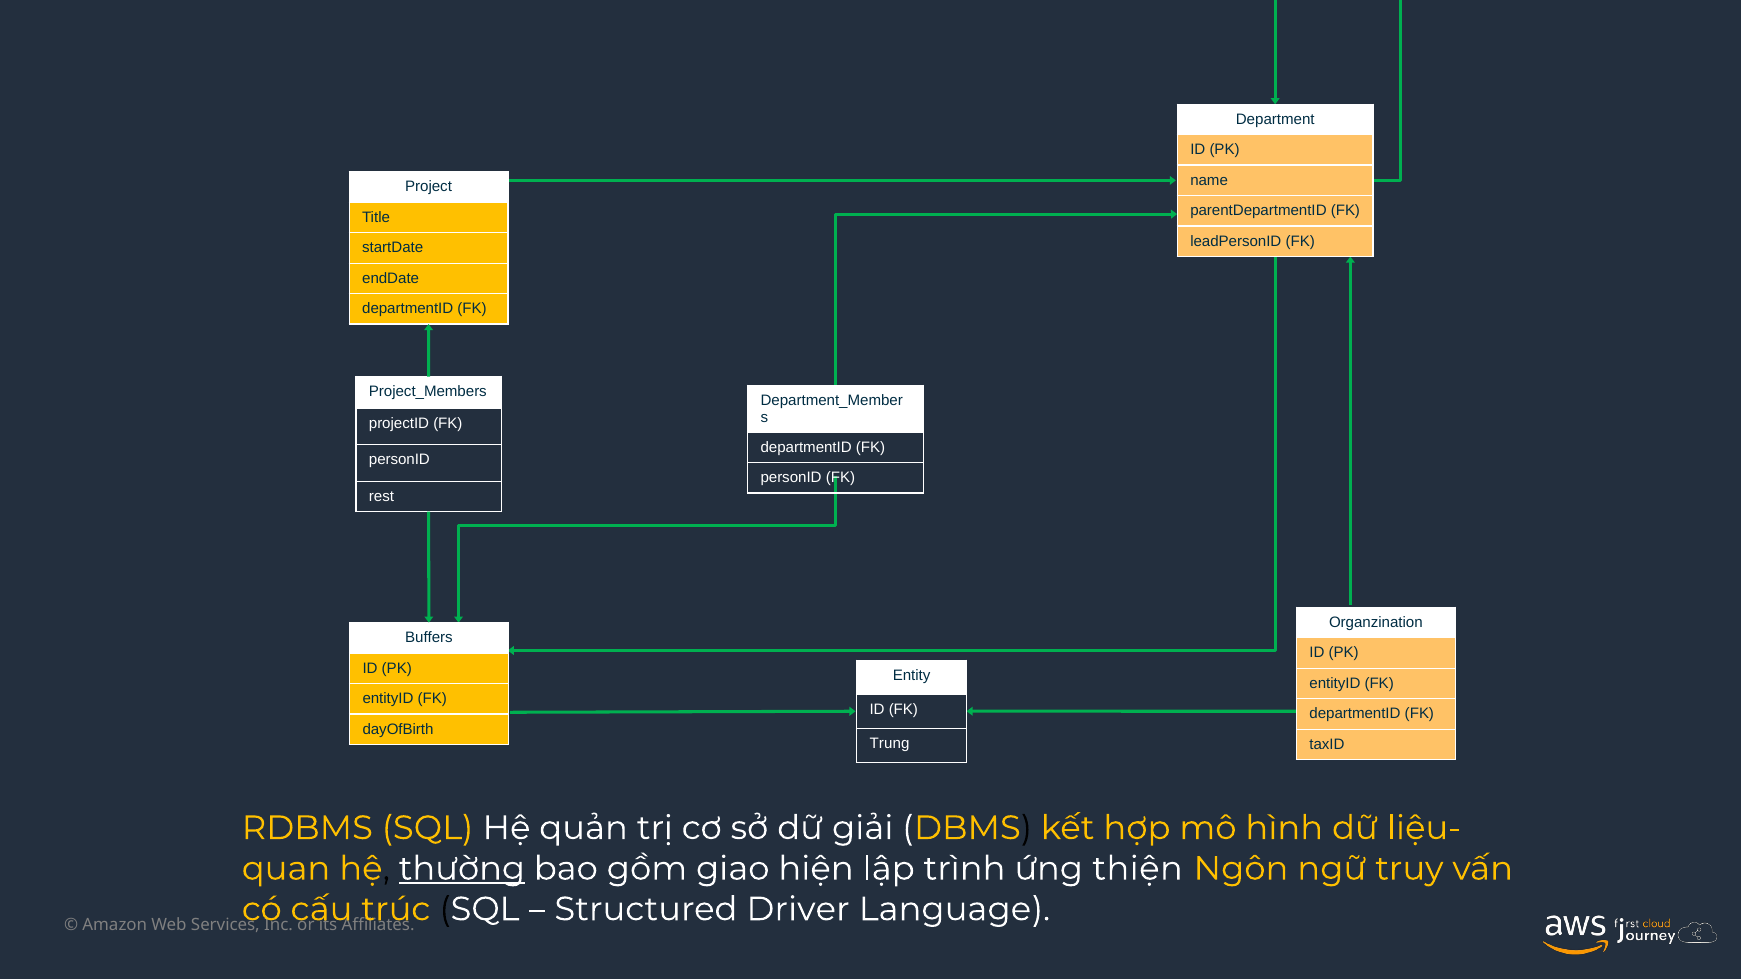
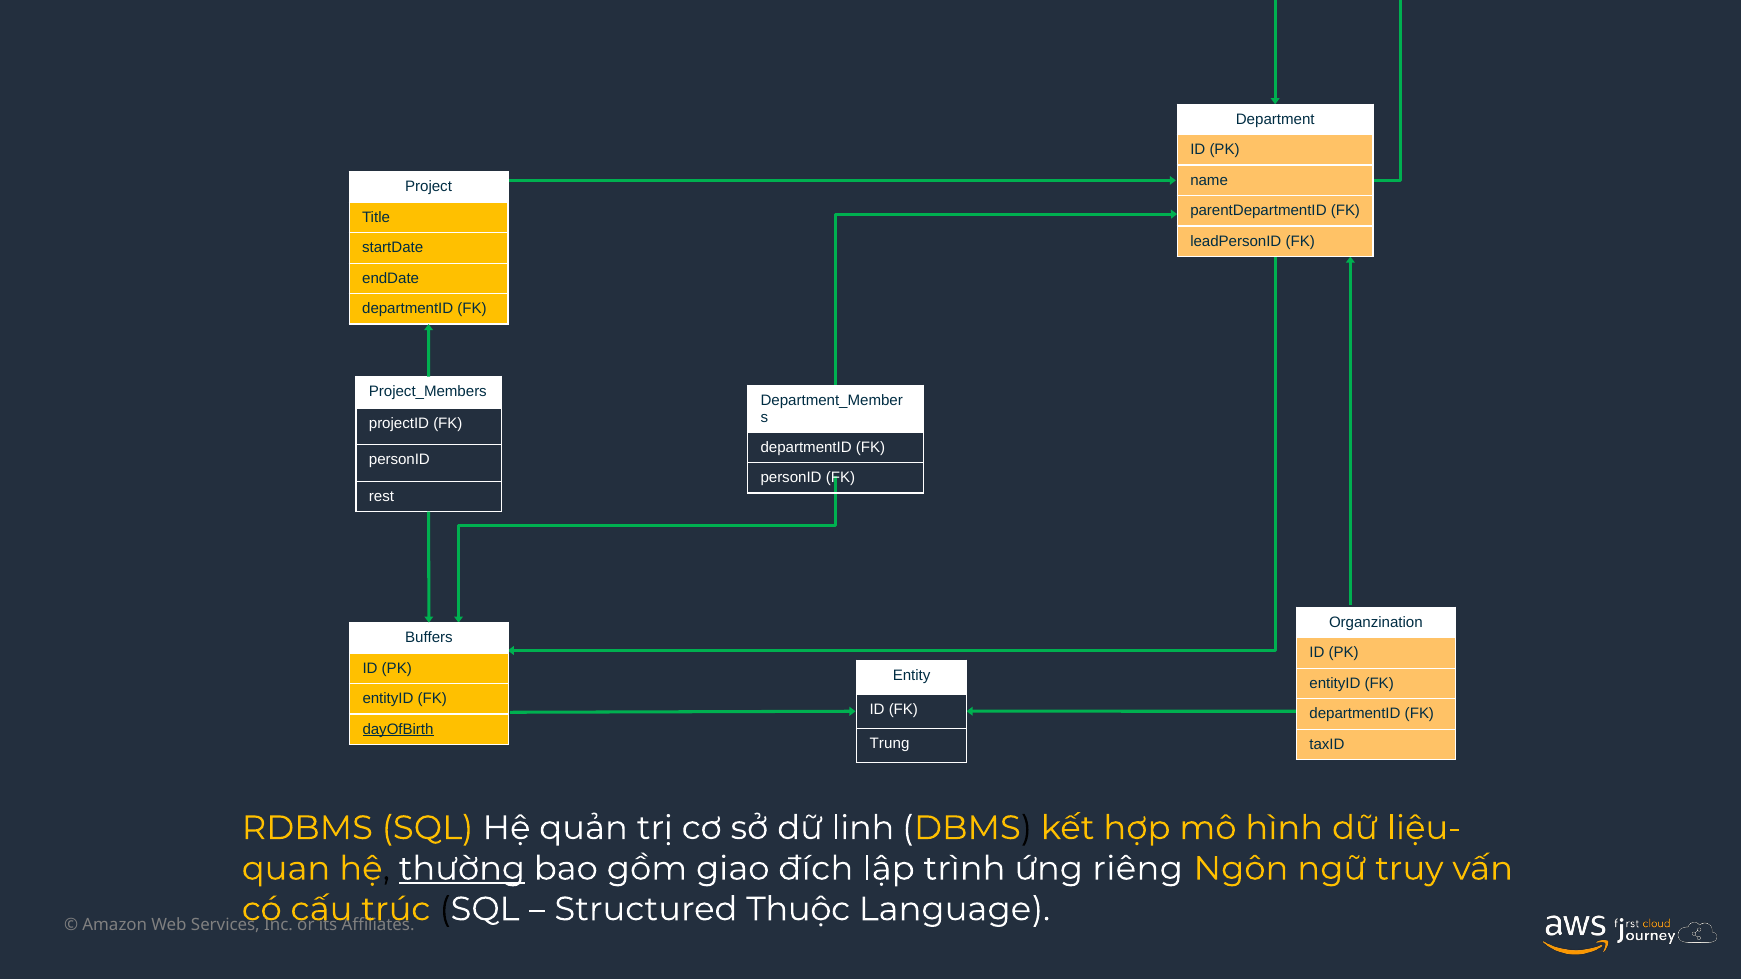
dayOfBirth underline: none -> present (398, 729)
giải: giải -> linh (863, 828)
hiện: hiện -> đích (816, 869)
thiện: thiện -> riêng (1138, 869)
Driver: Driver -> Thuộc (798, 909)
